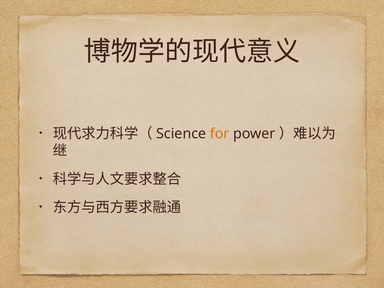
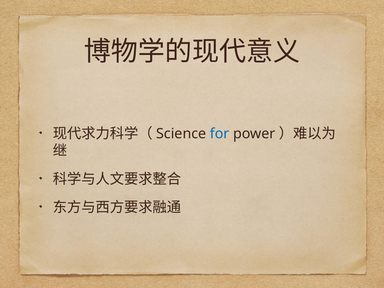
for colour: orange -> blue (220, 134)
